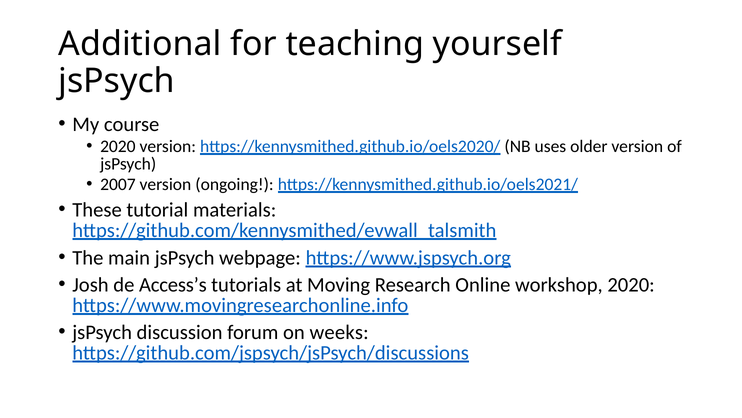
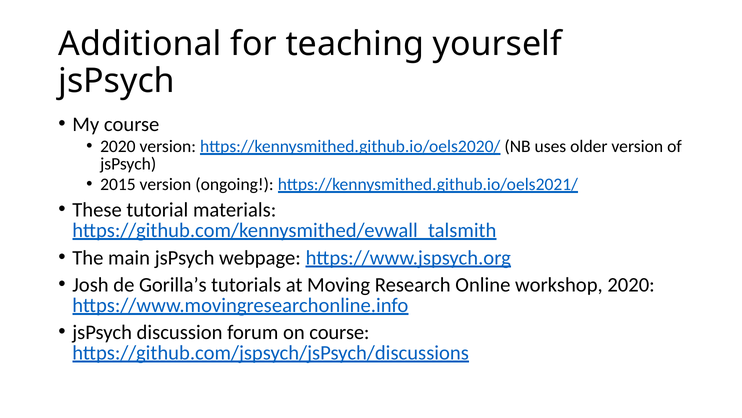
2007: 2007 -> 2015 (118, 184)
Access’s: Access’s -> Gorilla’s (173, 284)
on weeks: weeks -> course (339, 332)
